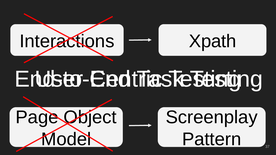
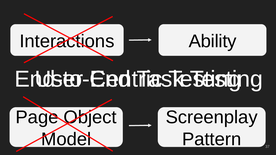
Xpath: Xpath -> Ability (213, 41)
